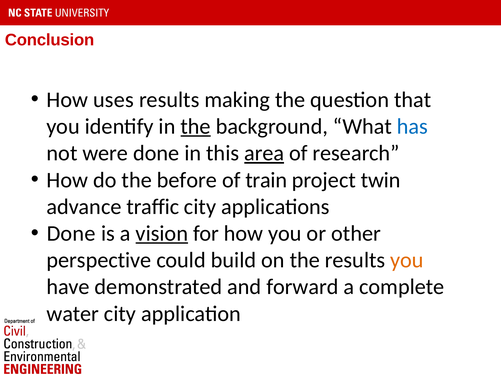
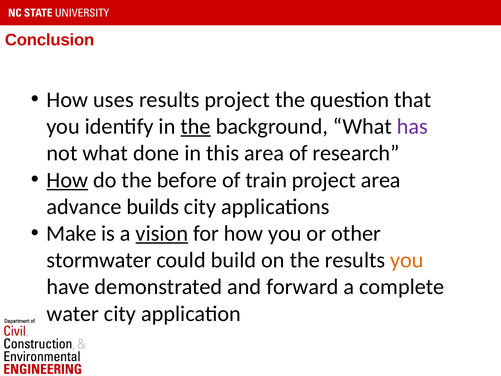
results making: making -> project (237, 100)
has colour: blue -> purple (412, 126)
not were: were -> what (105, 153)
area underline: present -> none (264, 153)
How underline: none -> present (67, 180)
project twin: twin -> area (381, 180)
traffic: traffic -> builds (153, 207)
Done: Done -> Make (71, 233)
perspective: perspective -> stormwater (99, 260)
